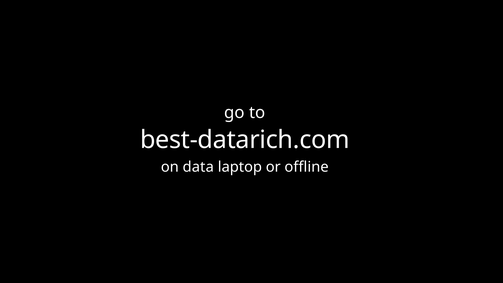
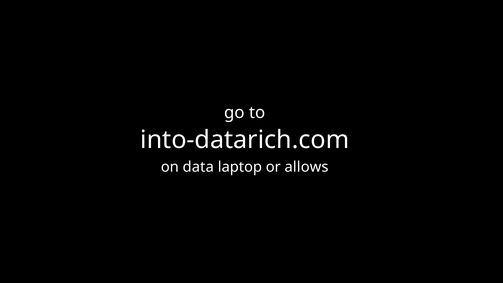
best-datarich.com: best-datarich.com -> into-datarich.com (245, 140)
offline: offline -> allows (307, 167)
